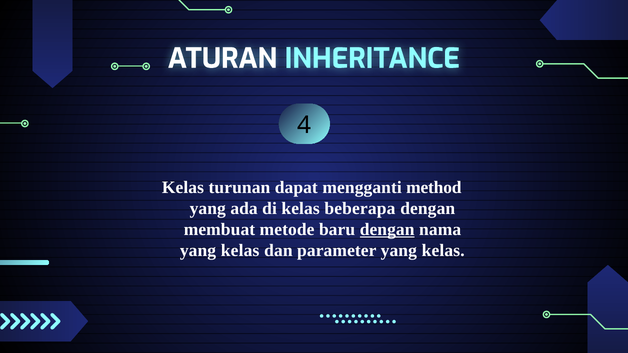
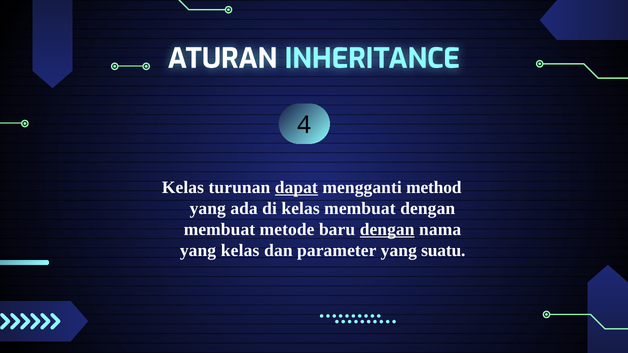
dapat underline: none -> present (296, 188)
kelas beberapa: beberapa -> membuat (360, 209)
parameter yang kelas: kelas -> suatu (443, 251)
